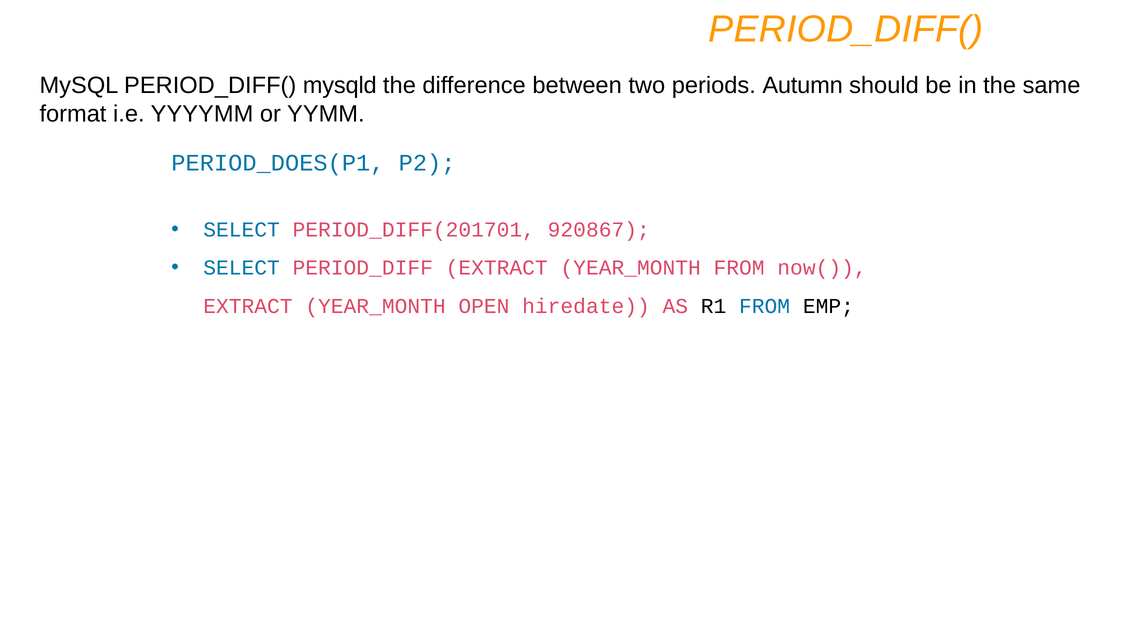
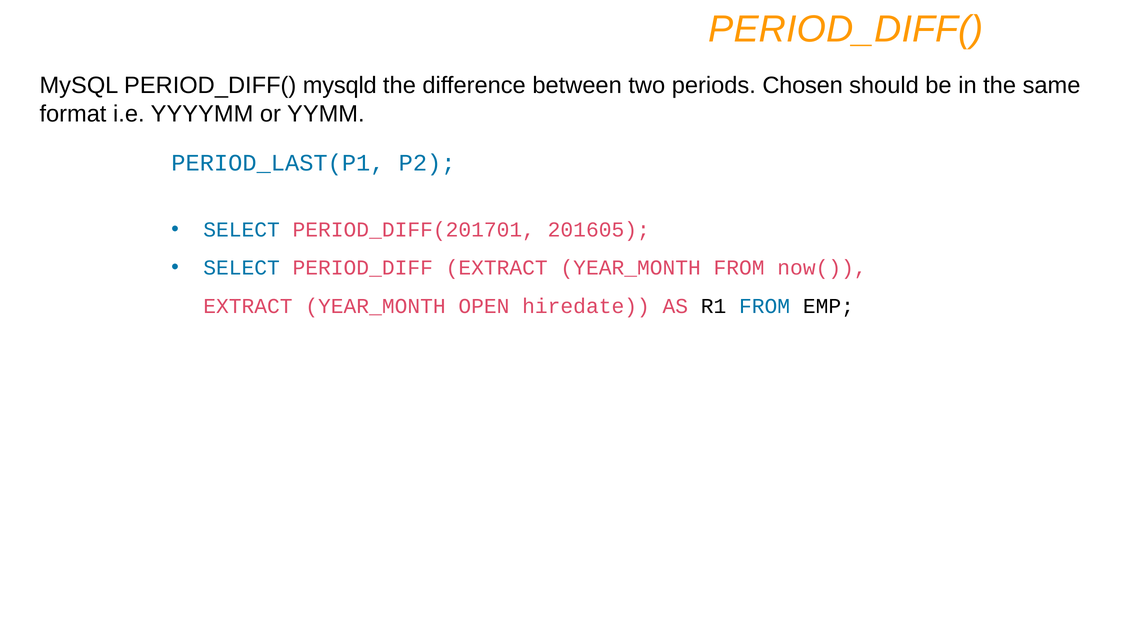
Autumn: Autumn -> Chosen (803, 85)
PERIOD_DOES(P1: PERIOD_DOES(P1 -> PERIOD_LAST(P1 (278, 163)
920867: 920867 -> 201605 (599, 230)
